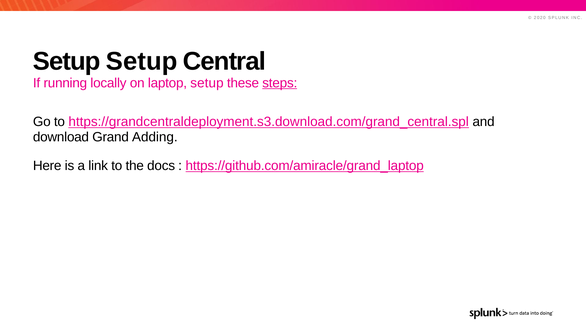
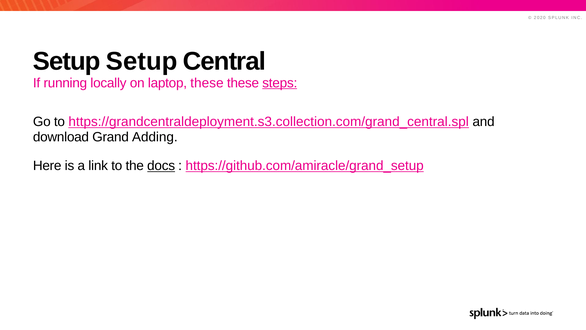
laptop setup: setup -> these (207, 83)
https://grandcentraldeployment.s3.download.com/grand_central.spl: https://grandcentraldeployment.s3.download.com/grand_central.spl -> https://grandcentraldeployment.s3.collection.com/grand_central.spl (269, 122)
docs underline: none -> present (161, 166)
https://github.com/amiracle/grand_laptop: https://github.com/amiracle/grand_laptop -> https://github.com/amiracle/grand_setup (305, 166)
